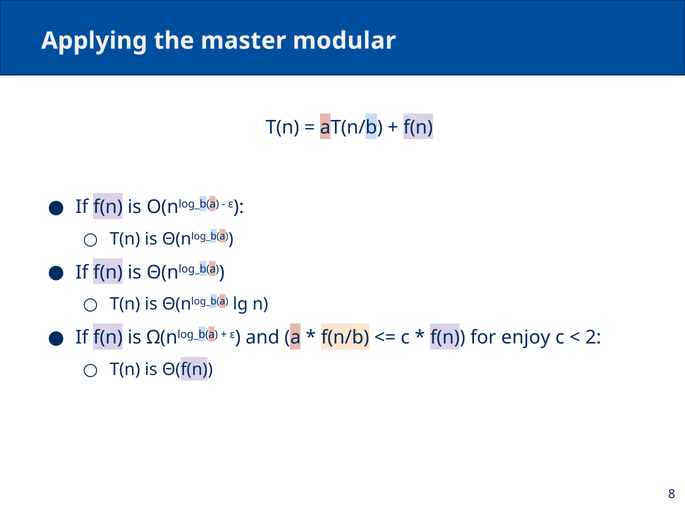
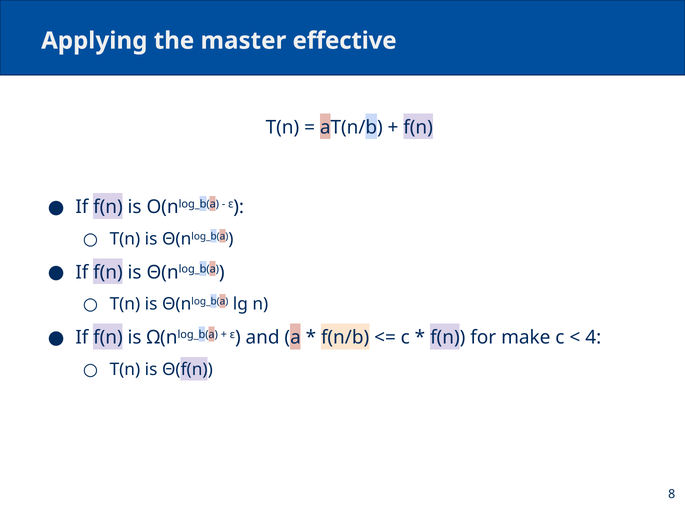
modular: modular -> effective (345, 41)
enjoy: enjoy -> make (526, 338)
2: 2 -> 4 (593, 338)
